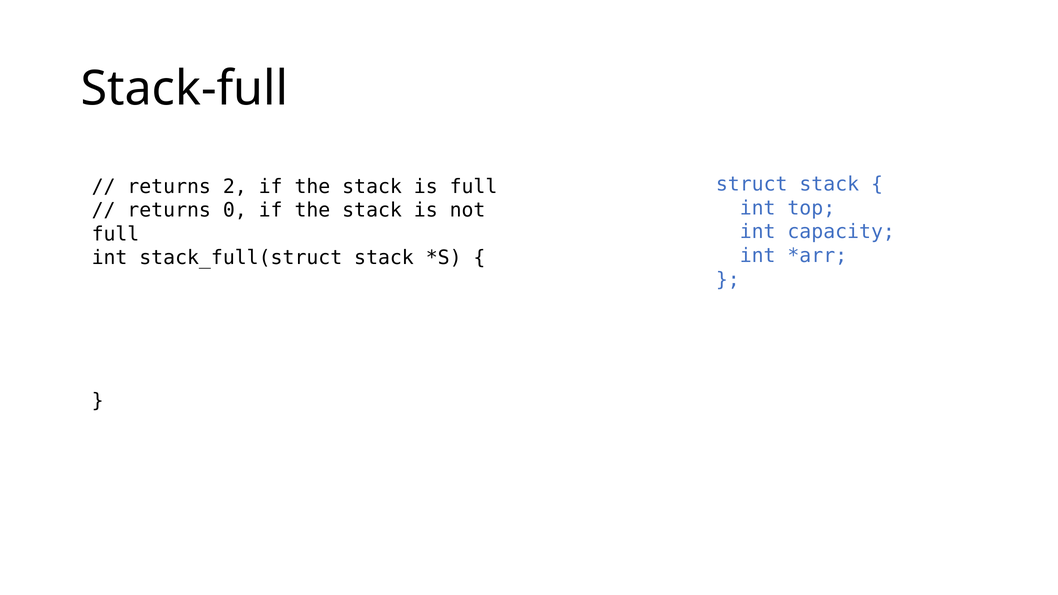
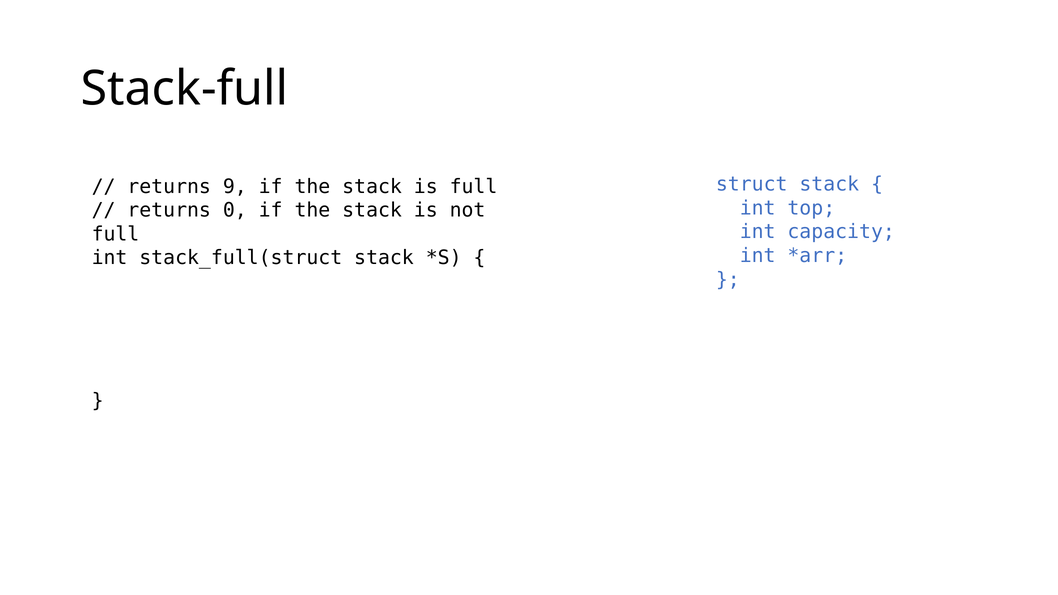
2: 2 -> 9 (235, 187)
